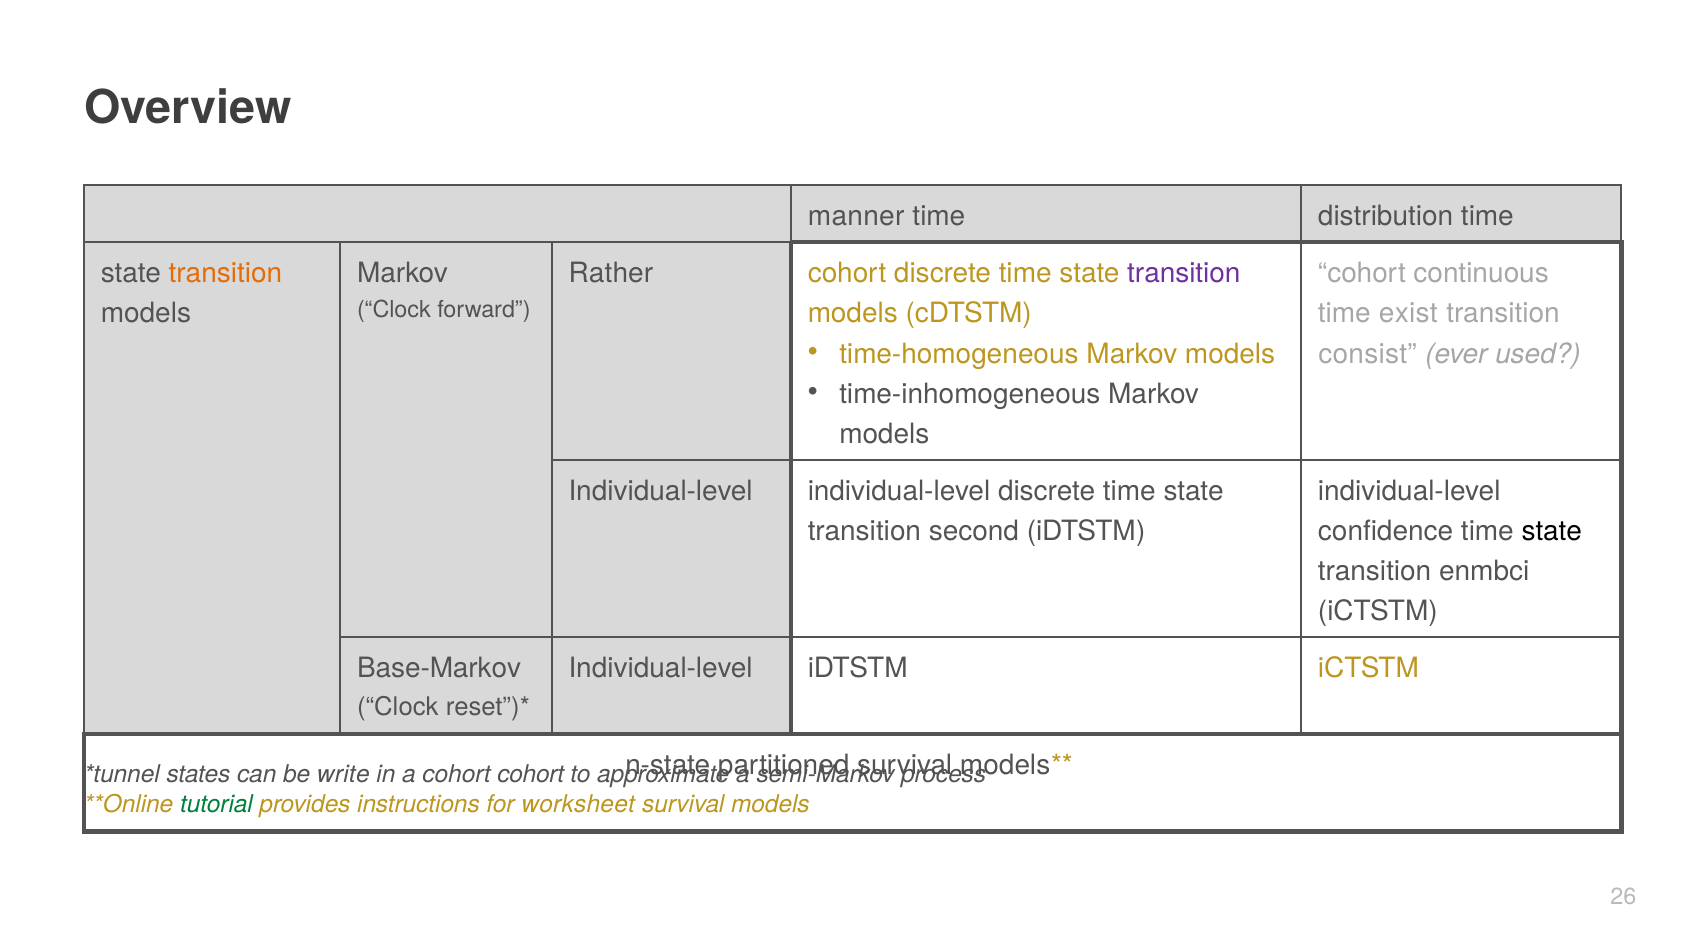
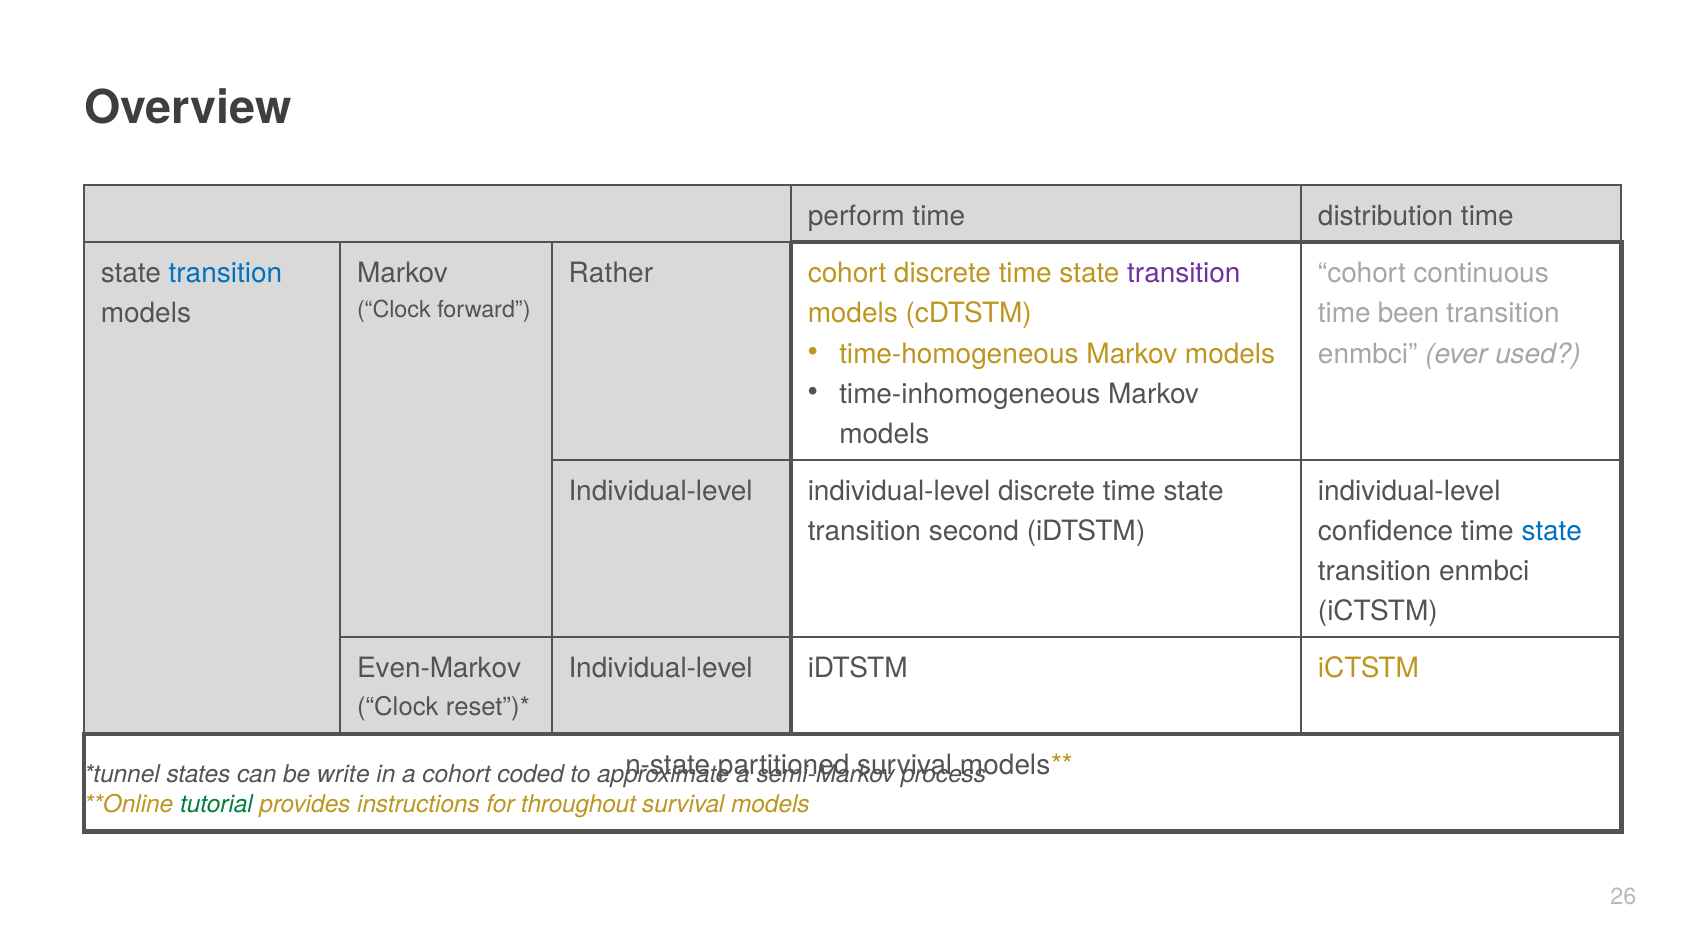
manner: manner -> perform (856, 217)
transition colour: orange -> blue (225, 274)
exist: exist -> been (1409, 314)
consist: consist -> enmbci (1368, 354)
state colour: black -> blue (1552, 531)
Base-Markov: Base-Markov -> Even-Markov (439, 669)
cohort cohort: cohort -> coded (531, 775)
worksheet: worksheet -> throughout (578, 804)
